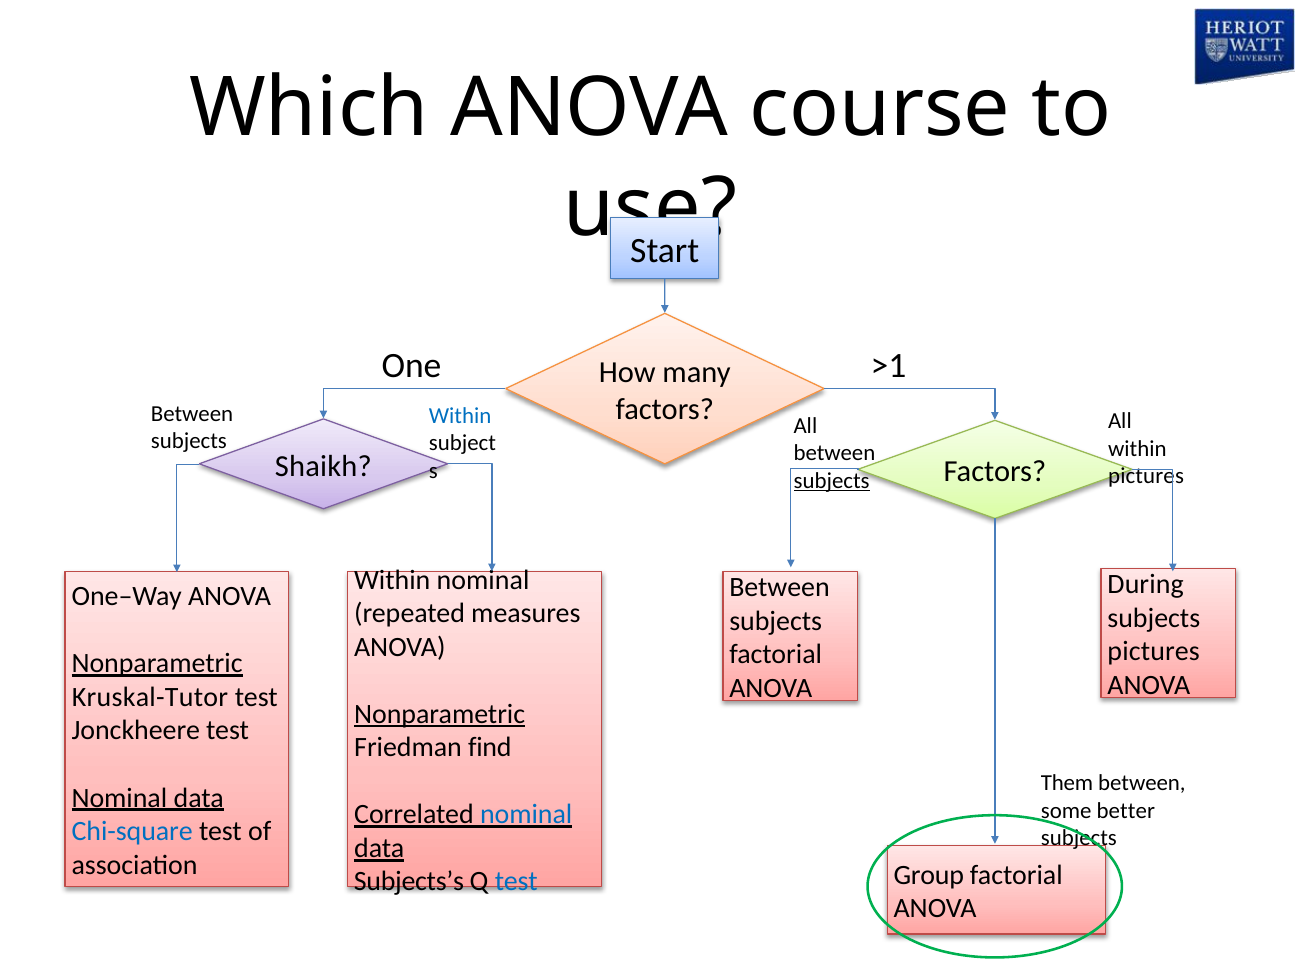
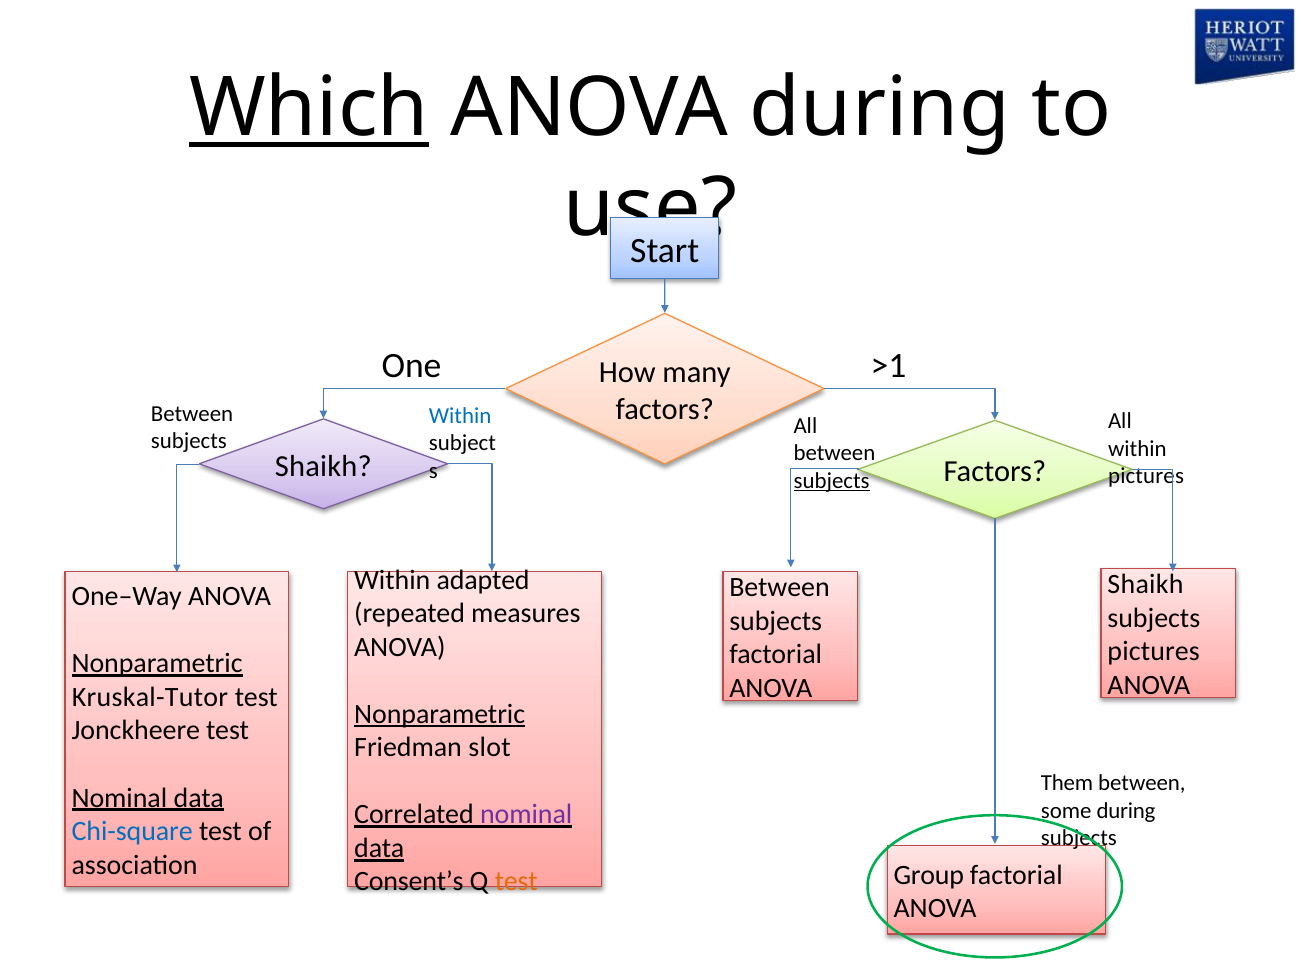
Which underline: none -> present (309, 109)
ANOVA course: course -> during (880, 109)
Within nominal: nominal -> adapted (483, 580)
During: During -> Shaikh (1145, 585)
find: find -> slot (489, 747)
some better: better -> during (1126, 810)
nominal colour: blue -> purple (526, 814)
Subjects’s: Subjects’s -> Consent’s (409, 881)
test colour: blue -> orange (516, 881)
